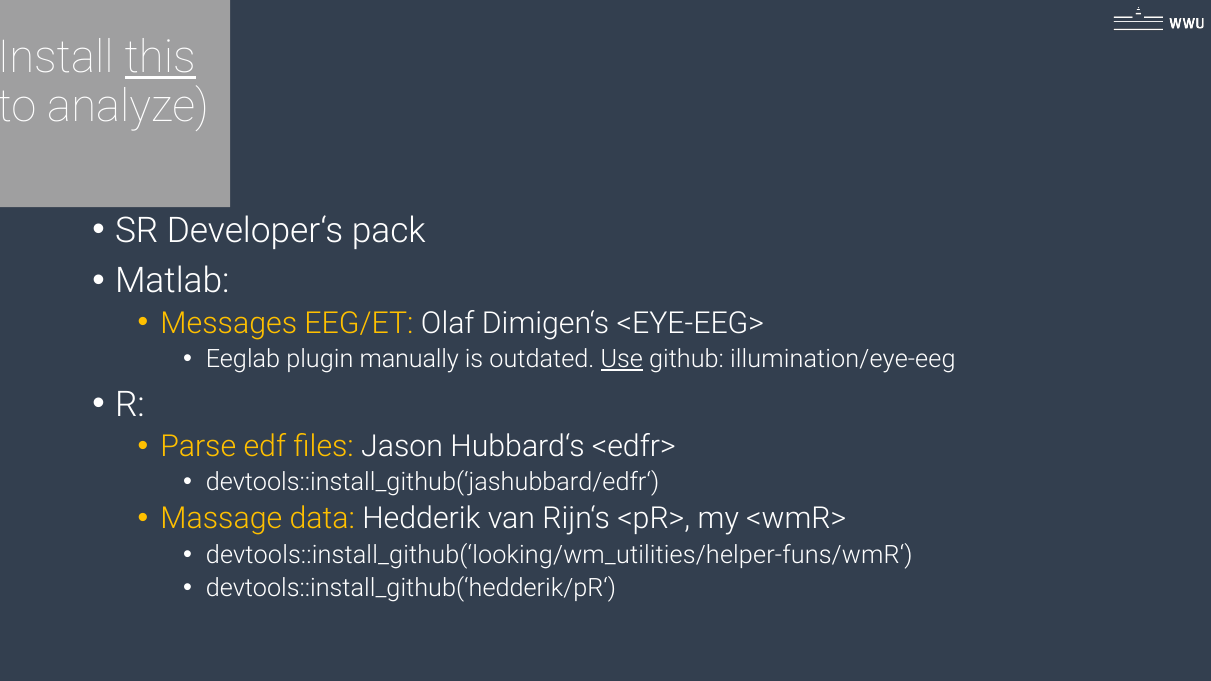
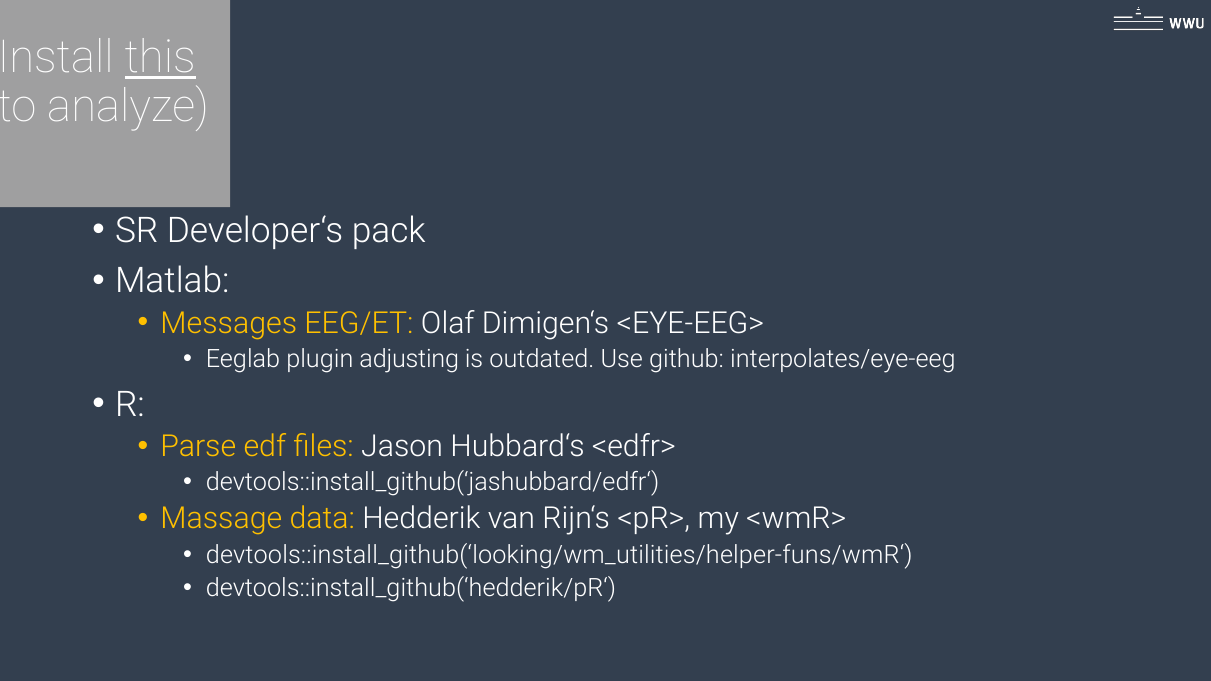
manually: manually -> adjusting (409, 359)
Use underline: present -> none (622, 359)
illumination/eye-eeg: illumination/eye-eeg -> interpolates/eye-eeg (843, 359)
